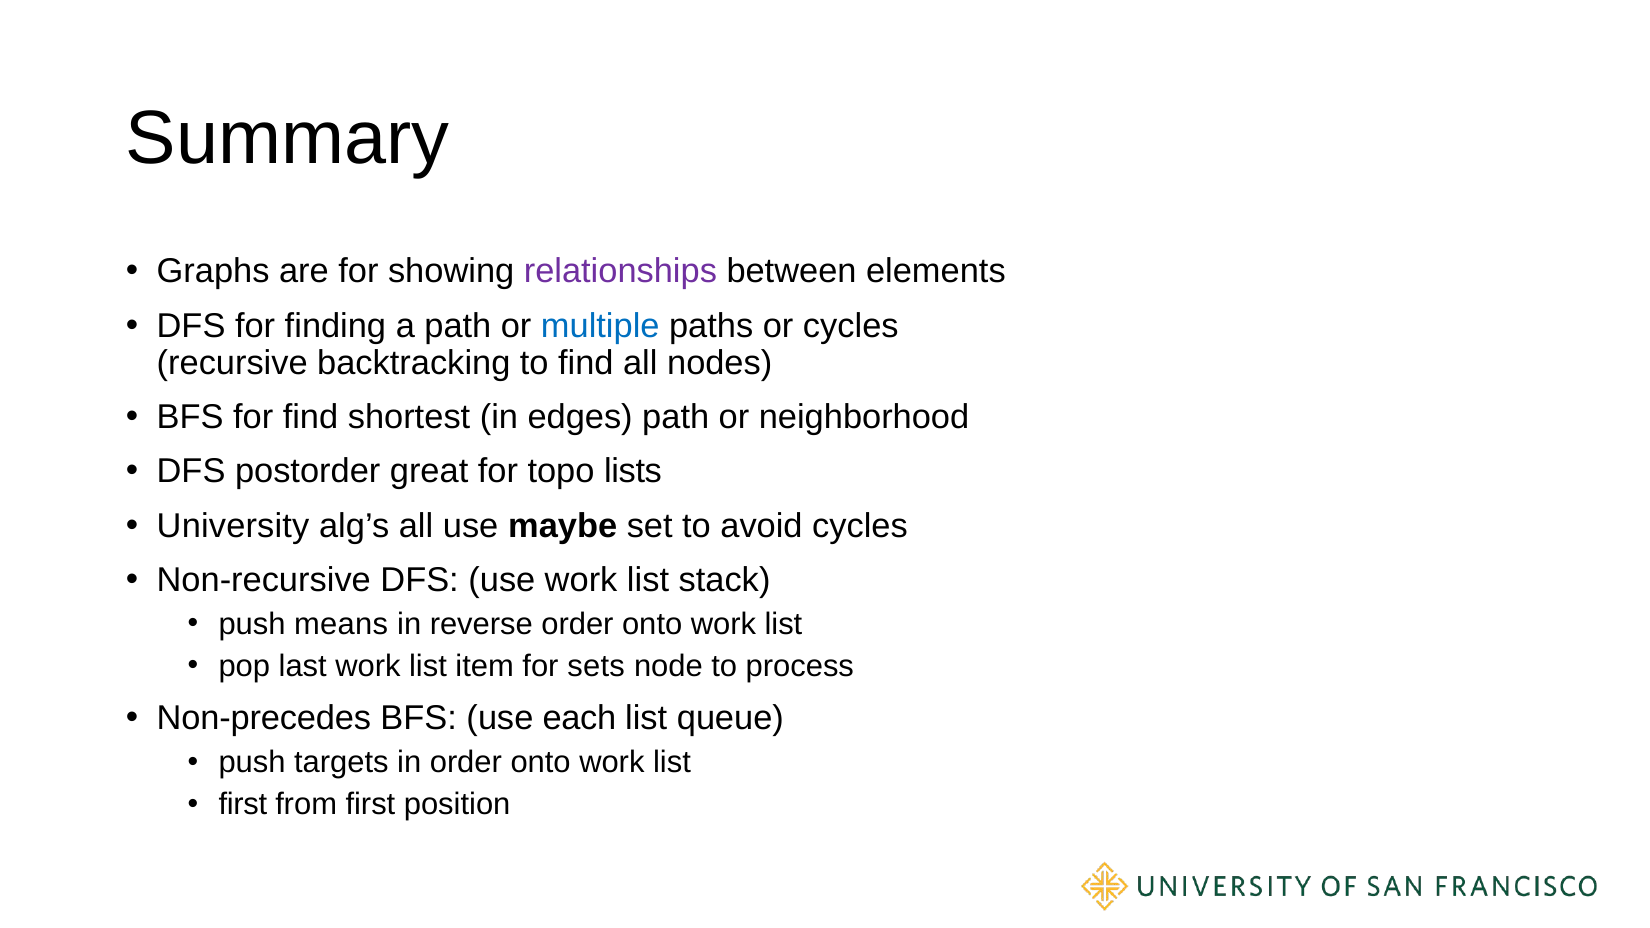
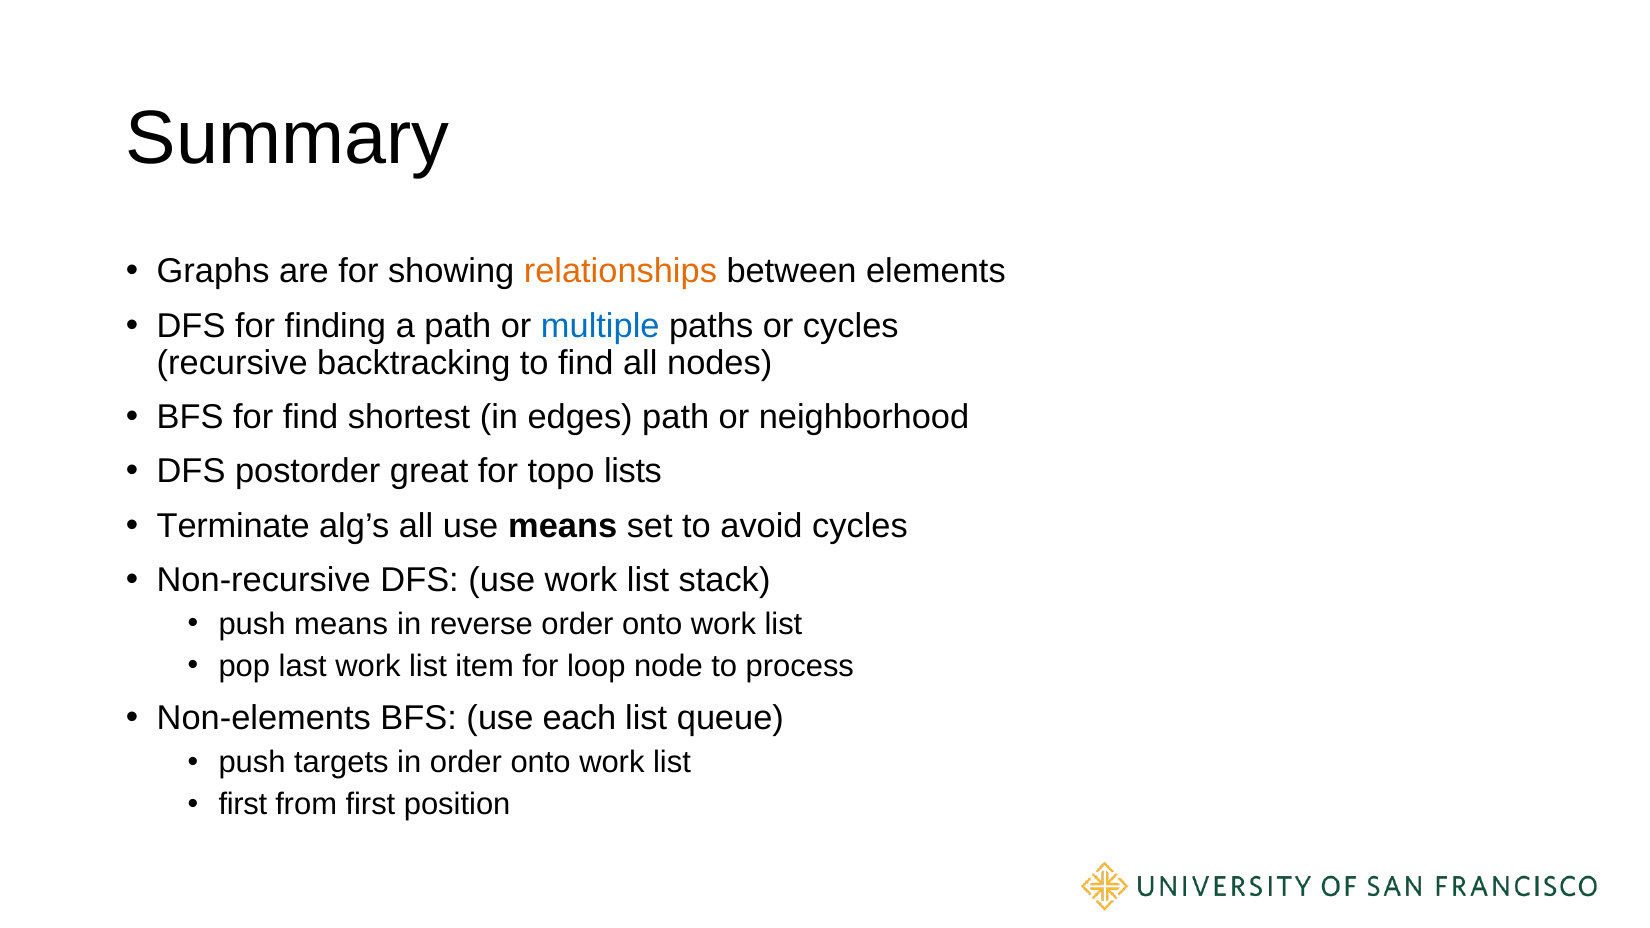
relationships colour: purple -> orange (620, 272)
University: University -> Terminate (233, 526)
use maybe: maybe -> means (563, 526)
sets: sets -> loop (596, 666)
Non-precedes: Non-precedes -> Non-elements (264, 719)
